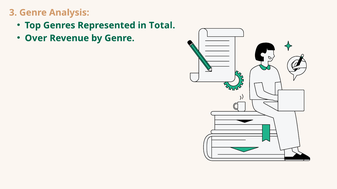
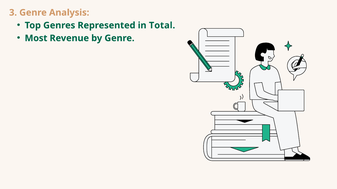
Over: Over -> Most (36, 38)
